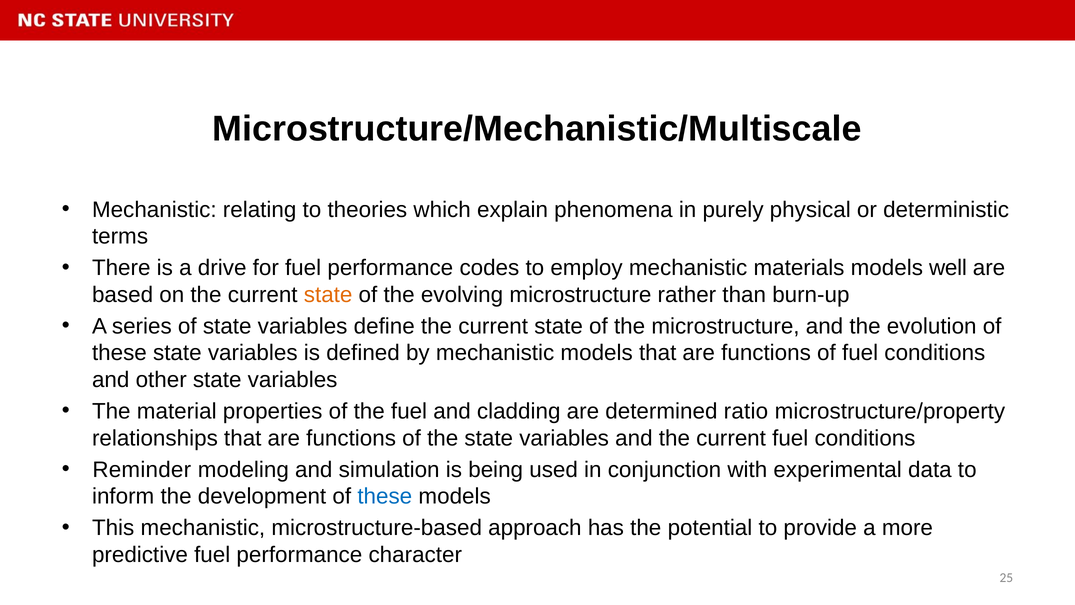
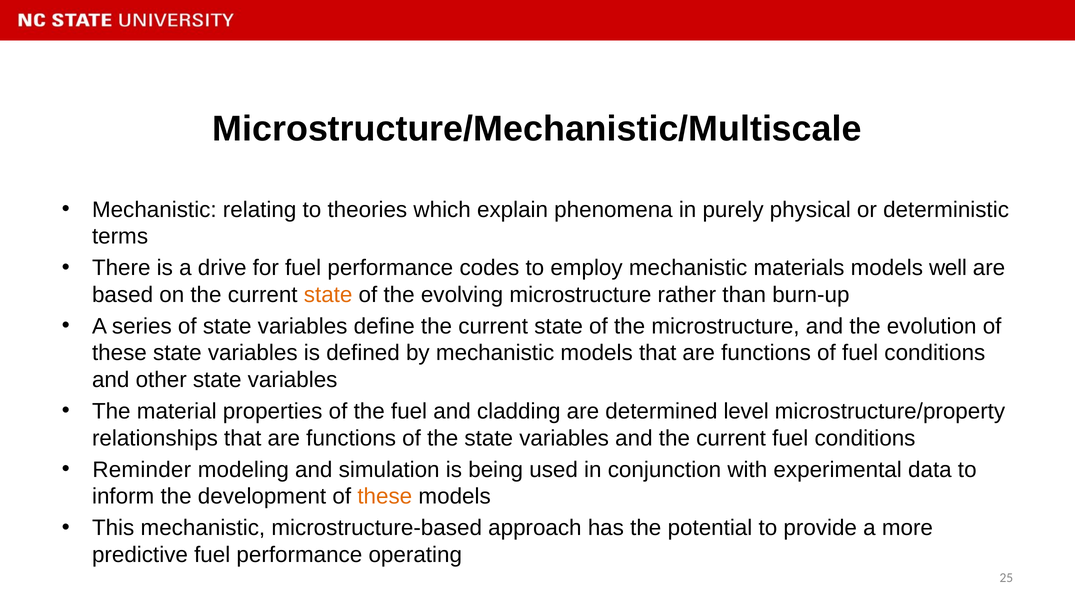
ratio: ratio -> level (746, 411)
these colour: blue -> orange (385, 496)
character: character -> operating (415, 555)
